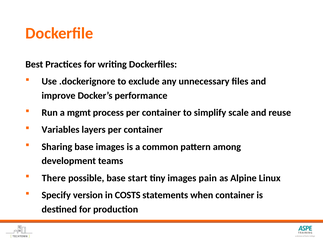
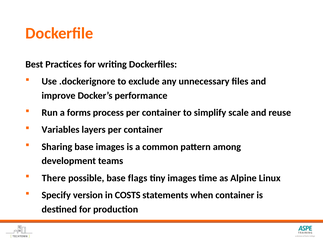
mgmt: mgmt -> forms (79, 113)
start: start -> flags (138, 178)
pain: pain -> time (208, 178)
